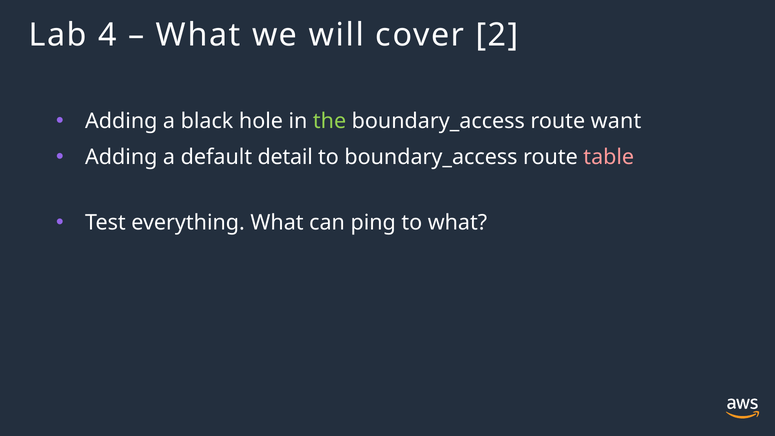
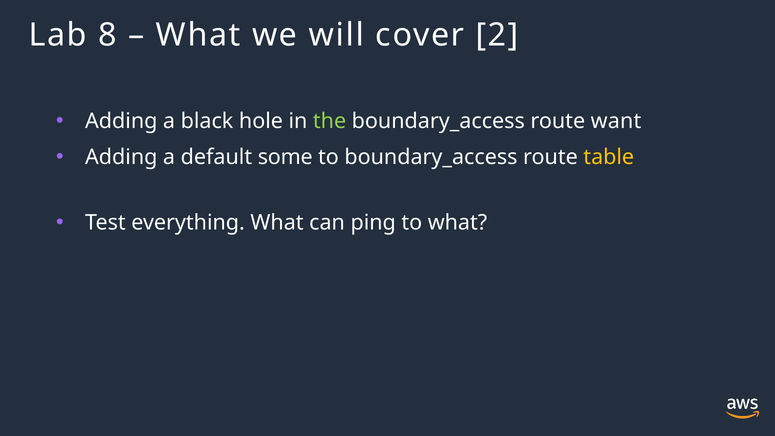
4: 4 -> 8 (107, 35)
detail: detail -> some (285, 157)
table colour: pink -> yellow (609, 157)
